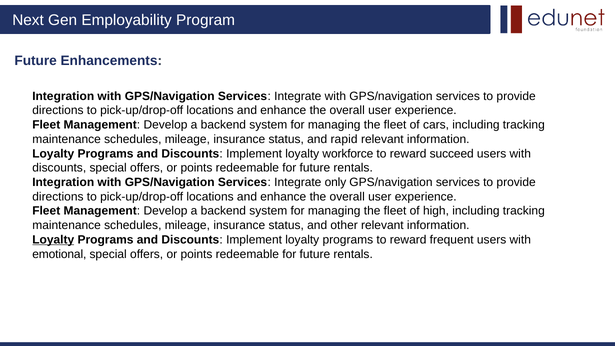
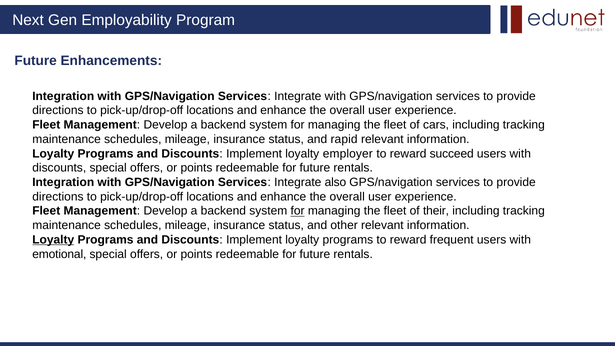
workforce: workforce -> employer (348, 154)
only: only -> also (335, 182)
for underline: none -> present (298, 211)
high: high -> their (436, 211)
